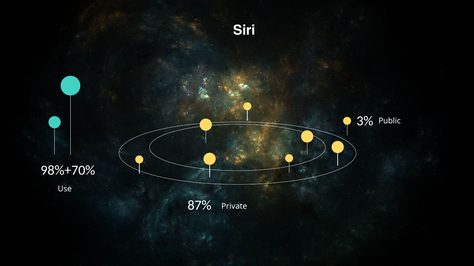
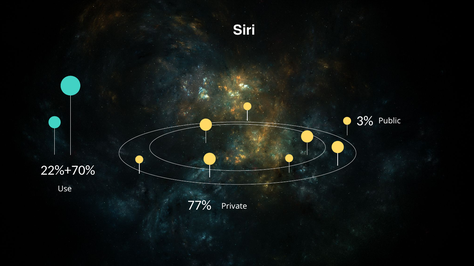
98%+70%: 98%+70% -> 22%+70% (68, 171)
87%: 87% -> 77% (199, 206)
